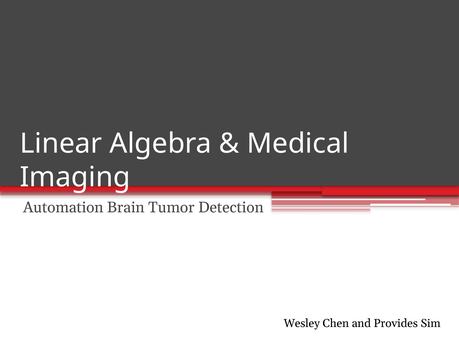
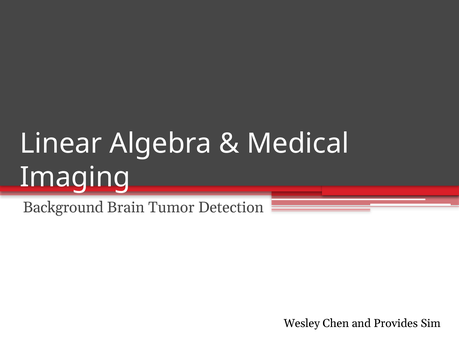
Automation: Automation -> Background (63, 208)
